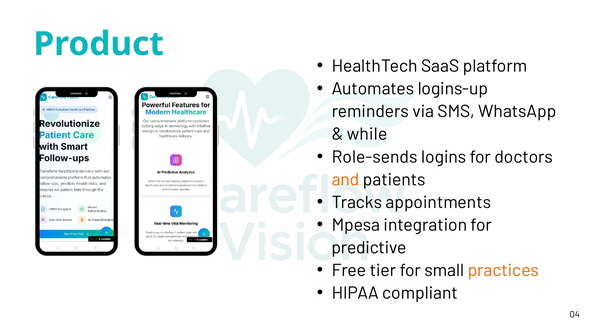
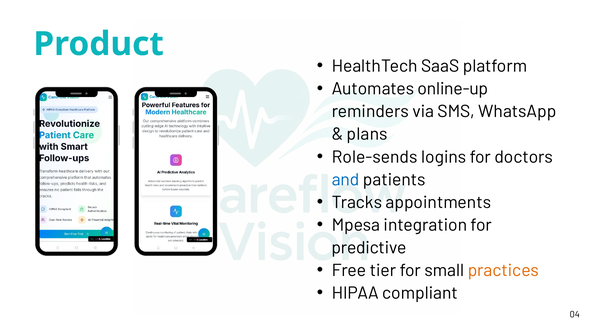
logins-up: logins-up -> online-up (453, 89)
while: while -> plans (367, 134)
and colour: orange -> blue (346, 180)
